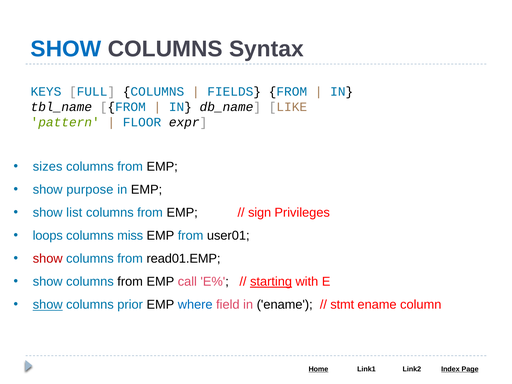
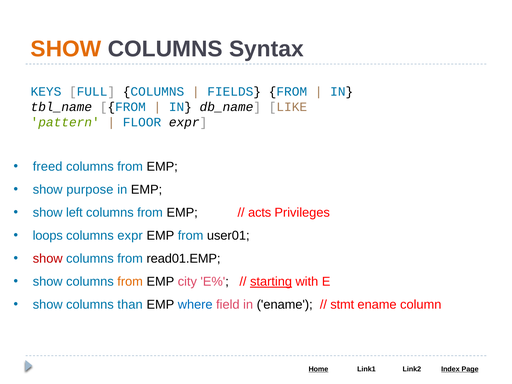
SHOW colour: blue -> orange (66, 49)
sizes: sizes -> freed (48, 166)
list: list -> left (74, 213)
sign: sign -> acts (260, 213)
columns miss: miss -> expr (130, 236)
from colour: black -> orange (130, 282)
call: call -> city (187, 282)
show underline: present -> none (48, 305)
prior: prior -> than (130, 305)
